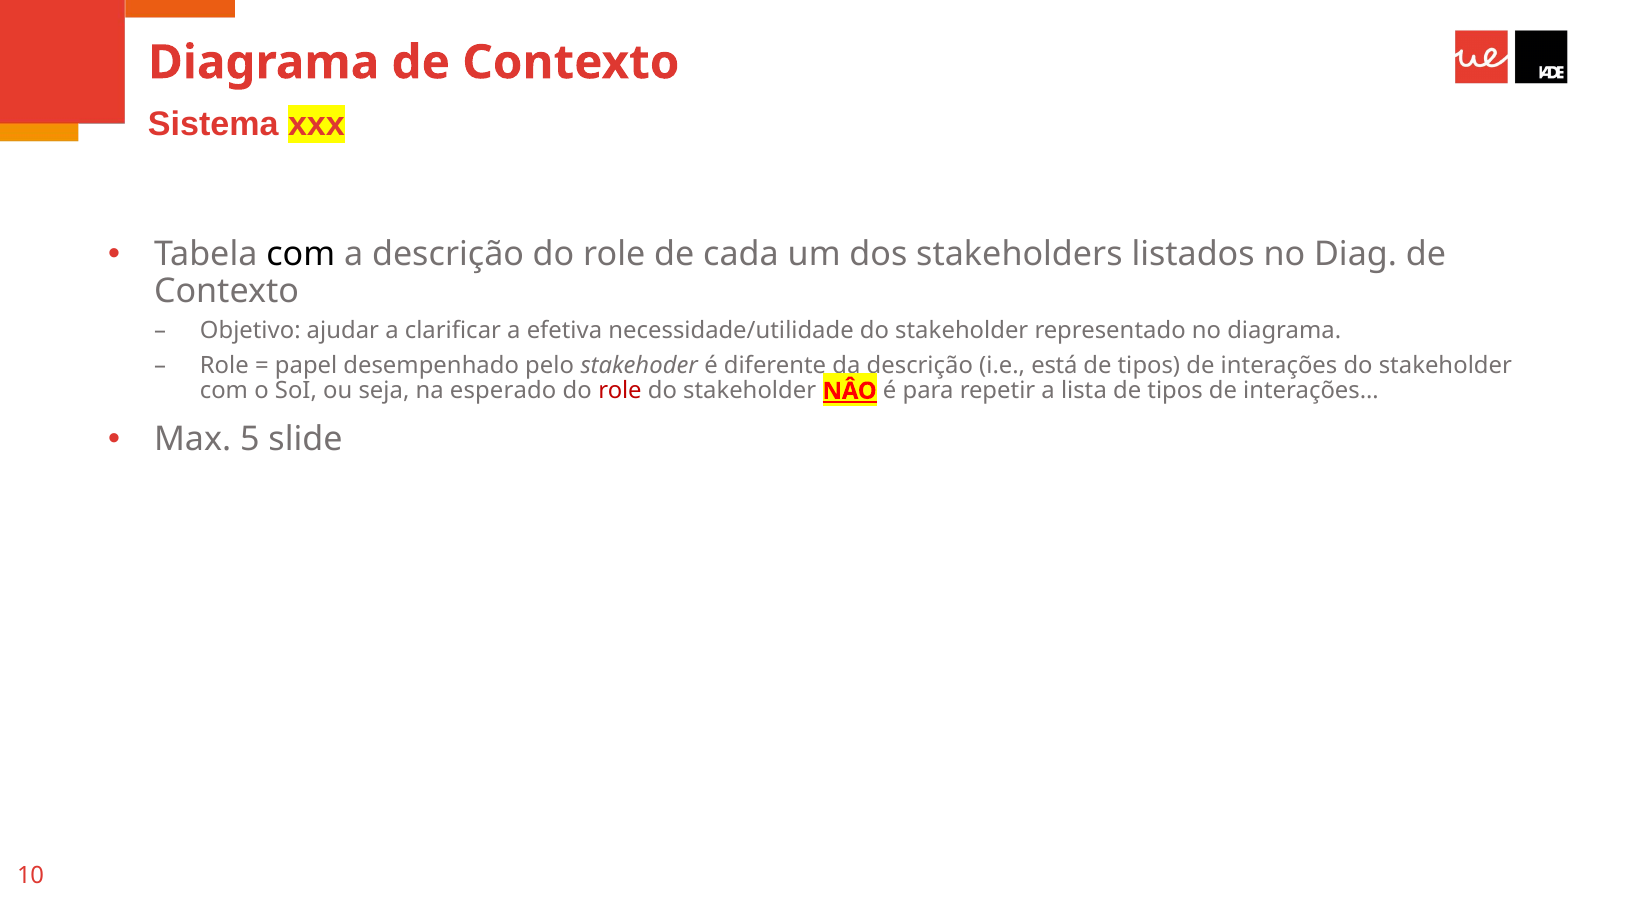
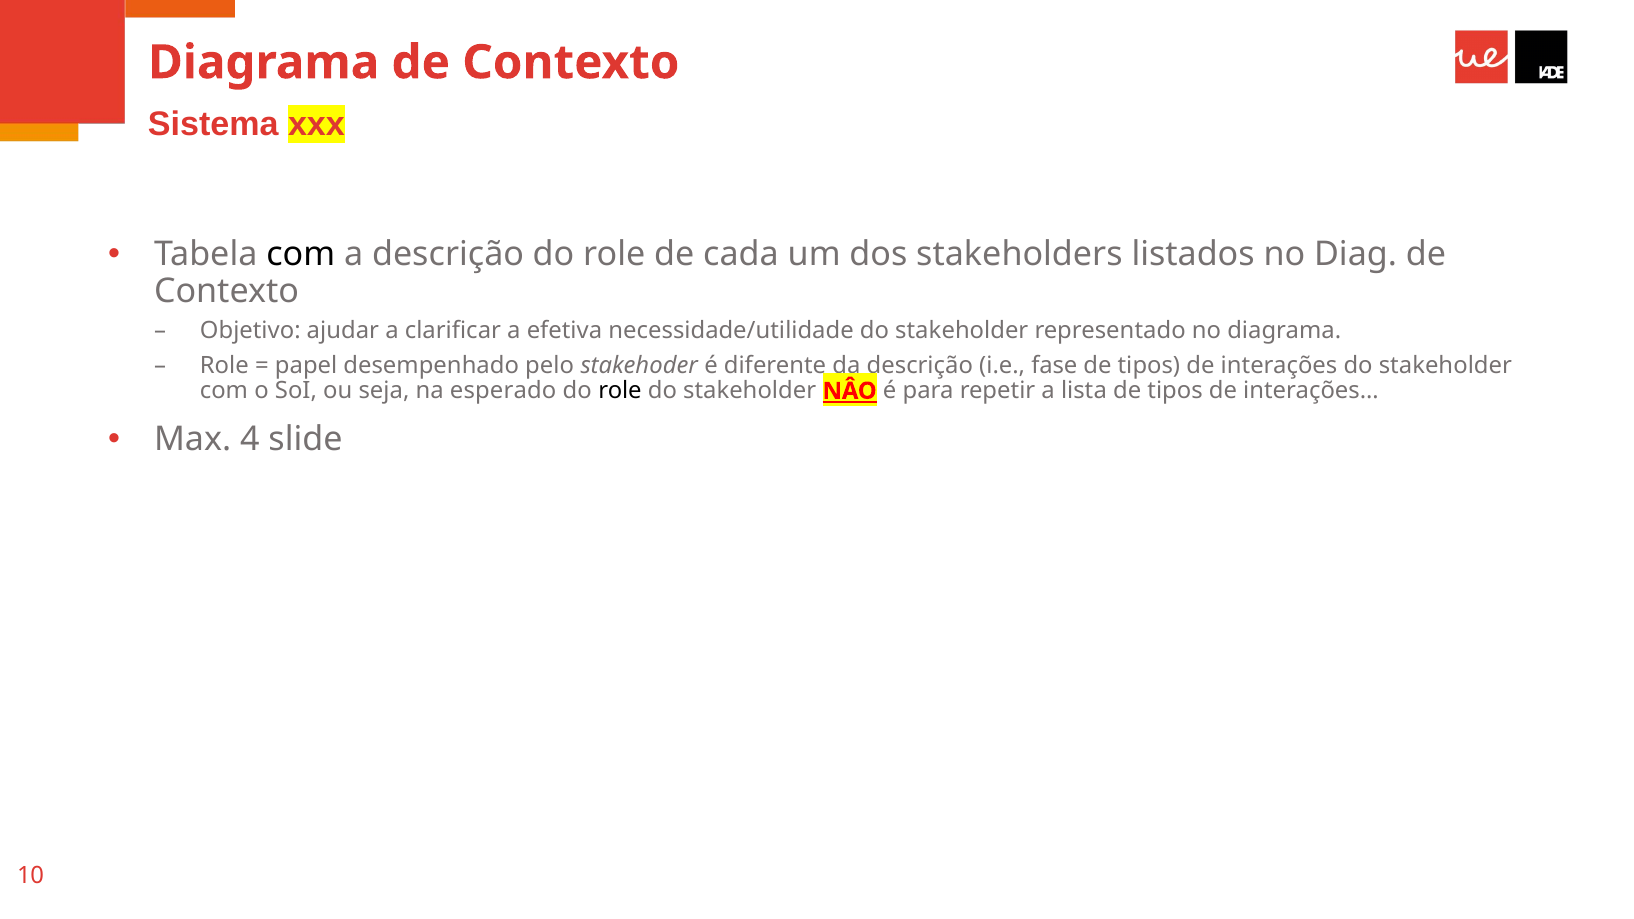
está: está -> fase (1054, 365)
role colour: red -> black (620, 391)
5: 5 -> 4 (250, 439)
